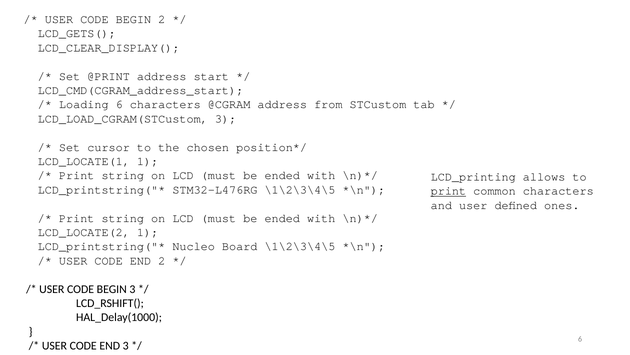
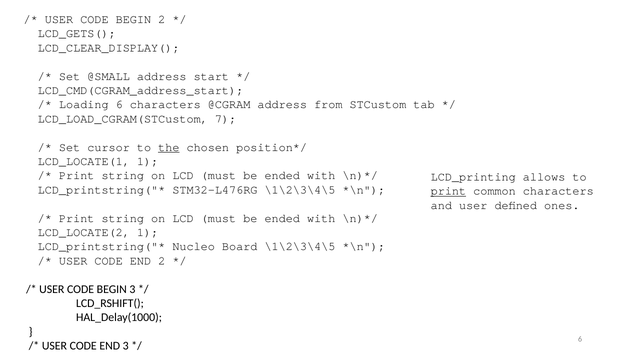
@PRINT: @PRINT -> @SMALL (109, 76)
LCD_LOAD_CGRAM(STCustom 3: 3 -> 7 (226, 118)
the underline: none -> present (169, 147)
